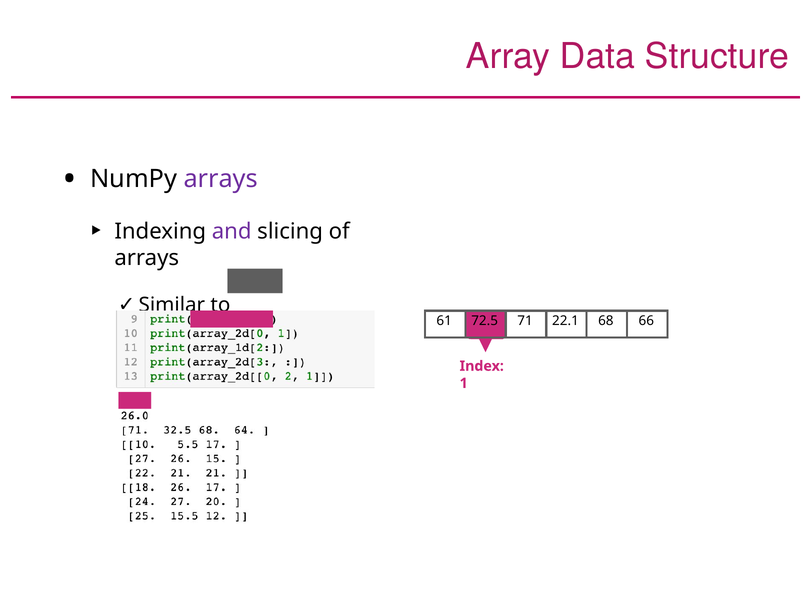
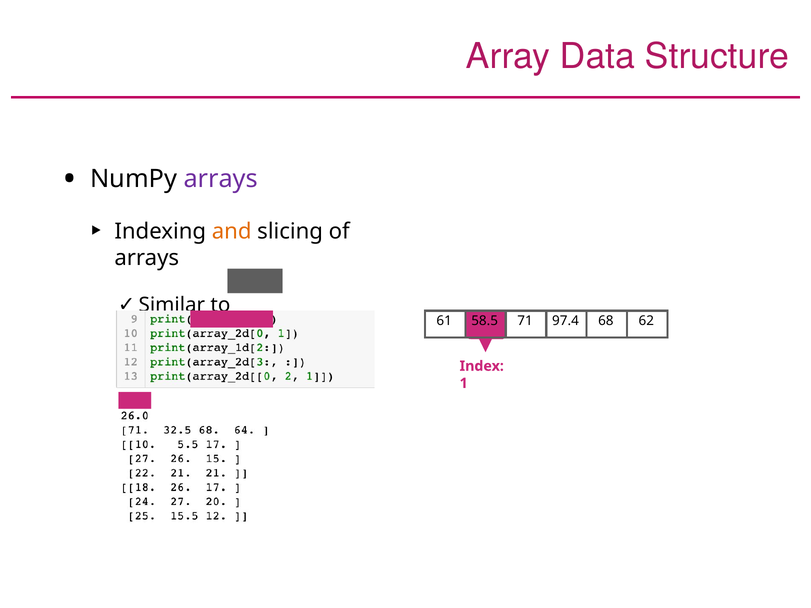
and colour: purple -> orange (232, 232)
72.5: 72.5 -> 58.5 (485, 321)
22.1: 22.1 -> 97.4 (565, 321)
66: 66 -> 62 (646, 321)
